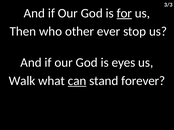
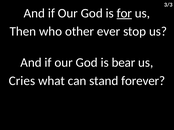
eyes: eyes -> bear (123, 63)
Walk: Walk -> Cries (22, 81)
can underline: present -> none (77, 81)
